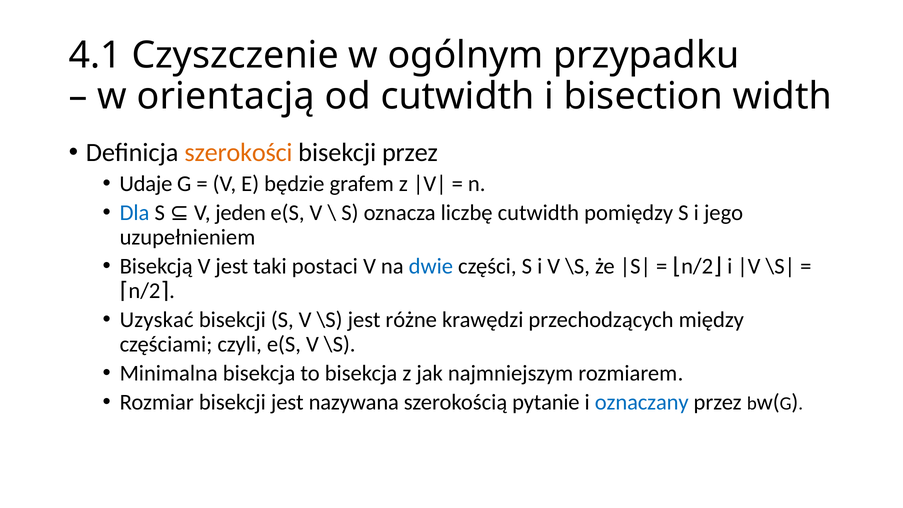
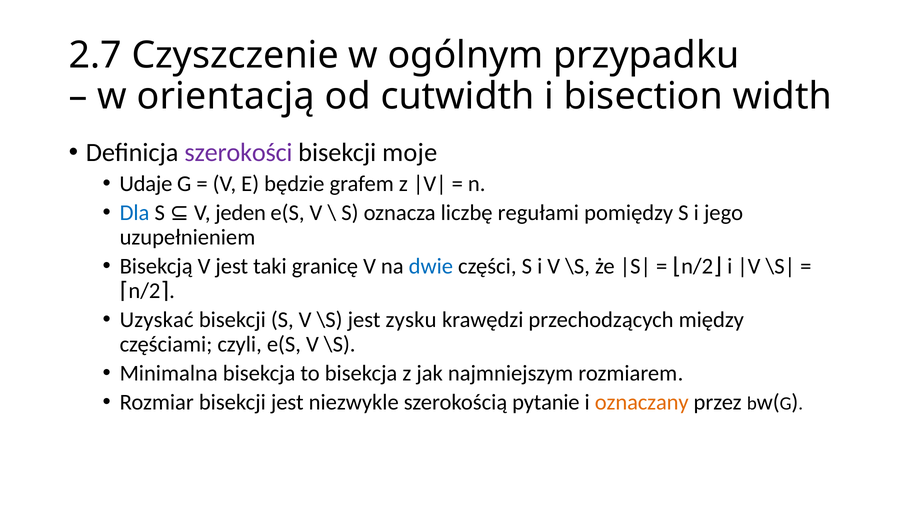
4.1: 4.1 -> 2.7 (95, 56)
szerokości colour: orange -> purple (238, 153)
bisekcji przez: przez -> moje (410, 153)
liczbę cutwidth: cutwidth -> regułami (538, 213)
postaci: postaci -> granicę (325, 266)
różne: różne -> zysku (411, 320)
nazywana: nazywana -> niezwykle (354, 402)
oznaczany colour: blue -> orange (642, 402)
